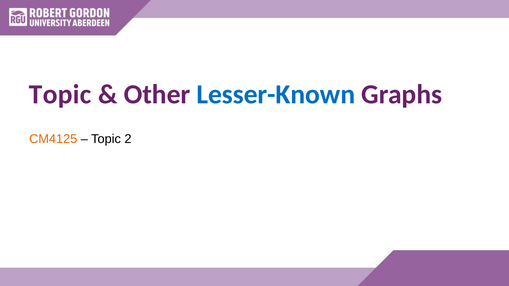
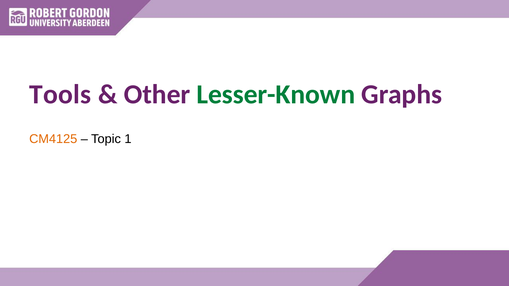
Topic: Topic -> Tools (60, 95)
Lesser-Known colour: blue -> green (276, 95)
2: 2 -> 1 (128, 139)
